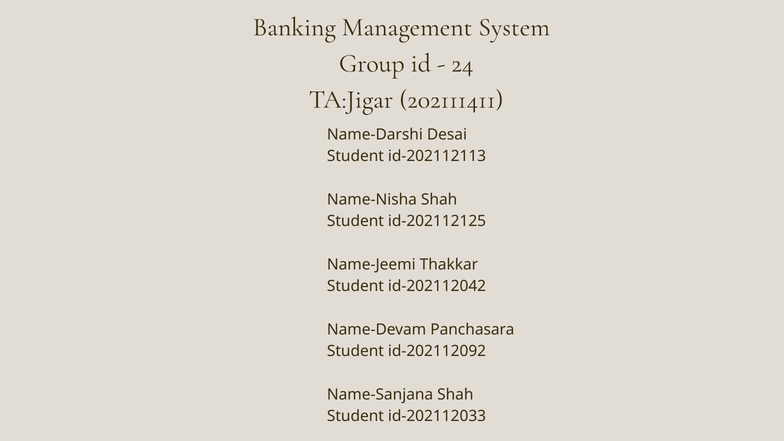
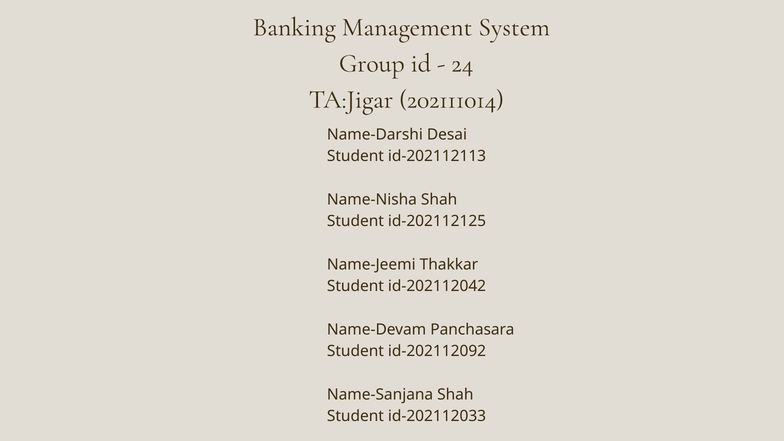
202111411: 202111411 -> 202111014 (452, 99)
